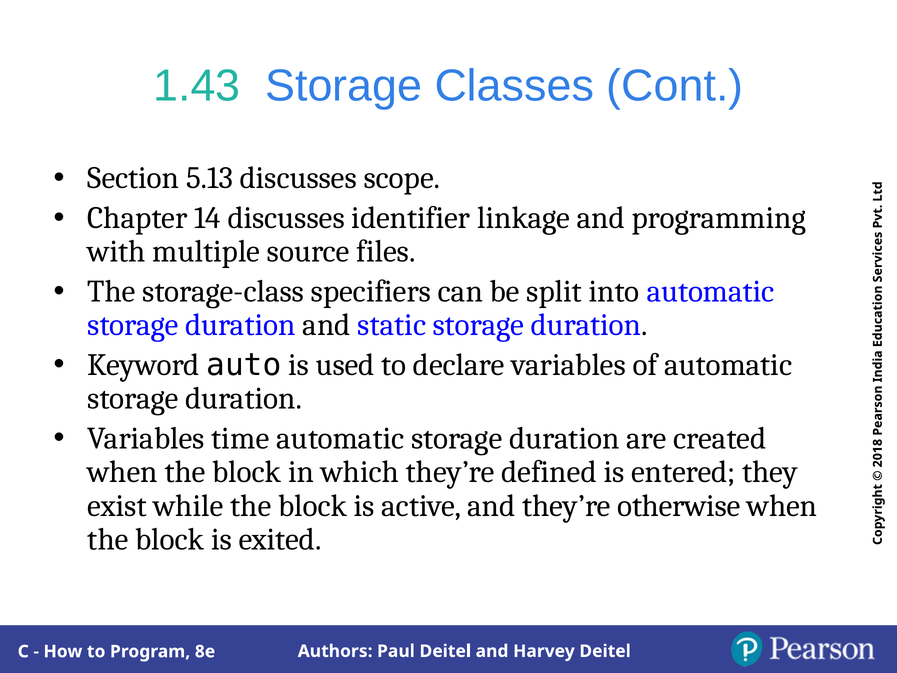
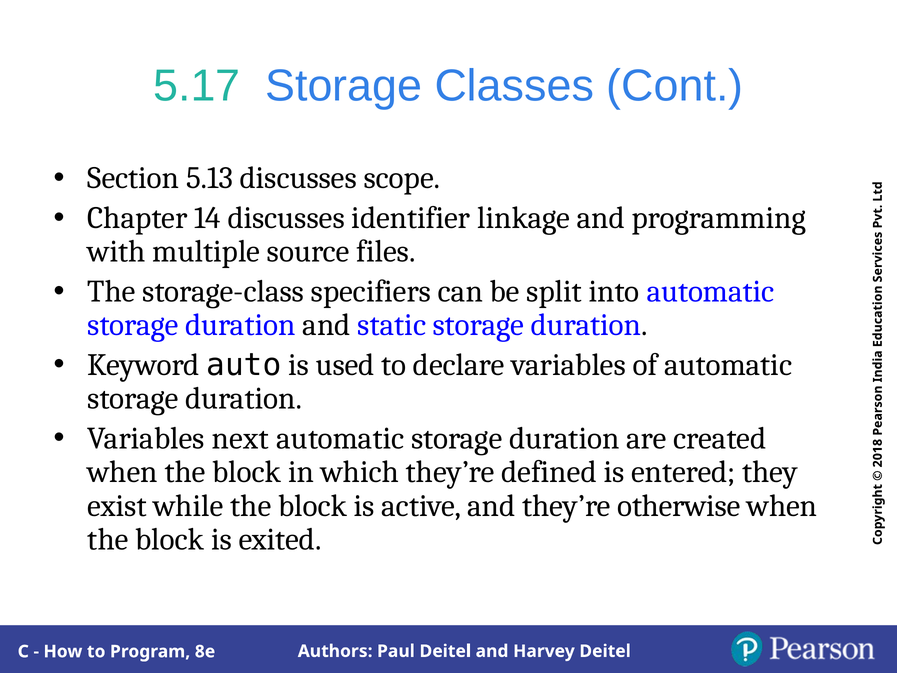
1.43: 1.43 -> 5.17 (197, 86)
time: time -> next (240, 438)
